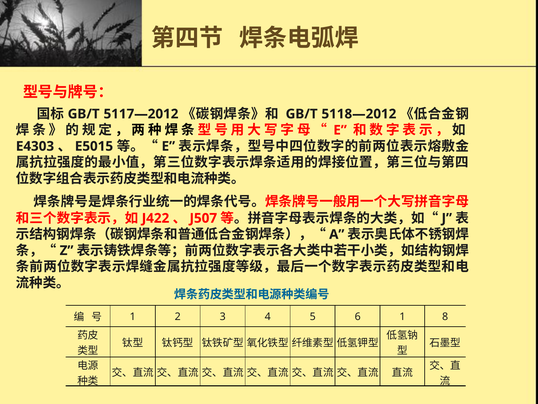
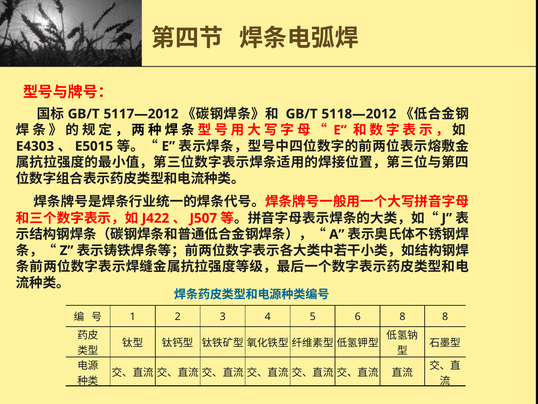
6 1: 1 -> 8 (402, 316)
